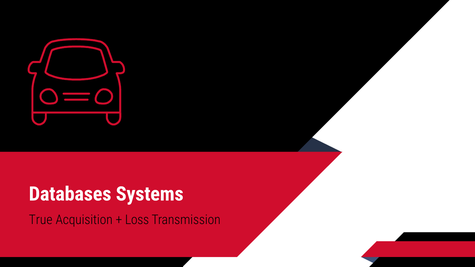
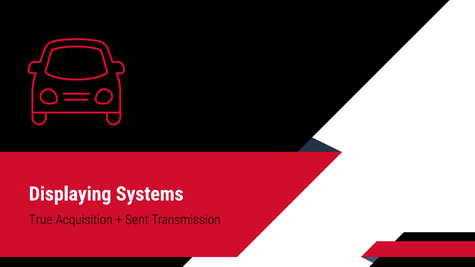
Databases: Databases -> Displaying (70, 194)
Loss: Loss -> Sent (137, 220)
